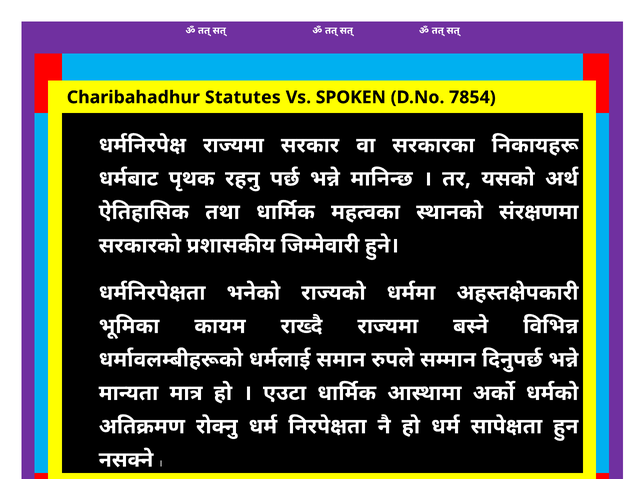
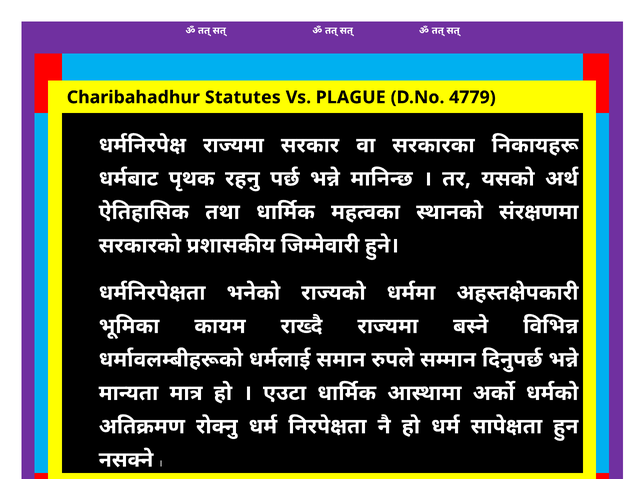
SPOKEN: SPOKEN -> PLAGUE (351, 97)
7854: 7854 -> 4779 (472, 97)
